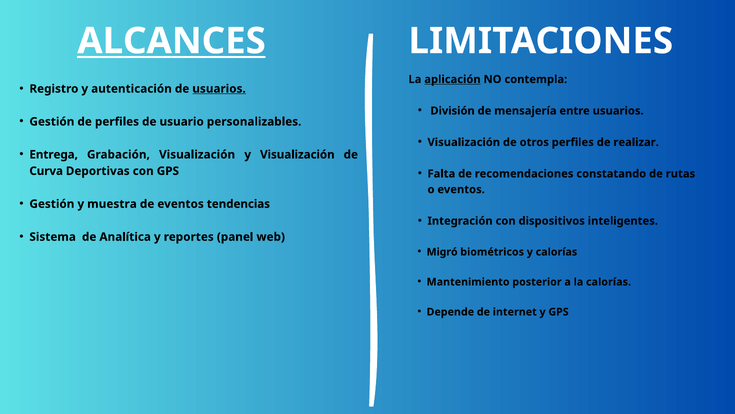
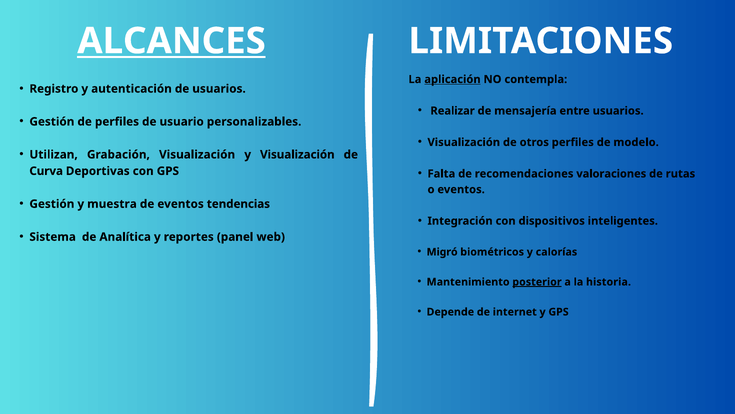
usuarios underline: present -> none (219, 89)
División: División -> Realizar (453, 111)
realizar: realizar -> modelo (636, 142)
Entrega: Entrega -> Utilizan (54, 154)
constatando: constatando -> valoraciones (611, 174)
posterior underline: none -> present (537, 282)
la calorías: calorías -> historia (608, 282)
